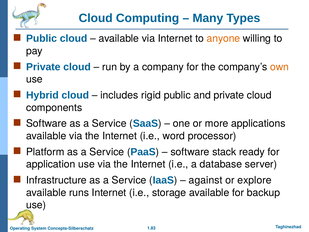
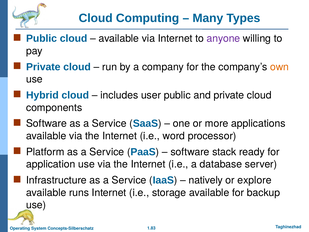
anyone colour: orange -> purple (223, 38)
rigid: rigid -> user (151, 95)
against: against -> natively (206, 180)
